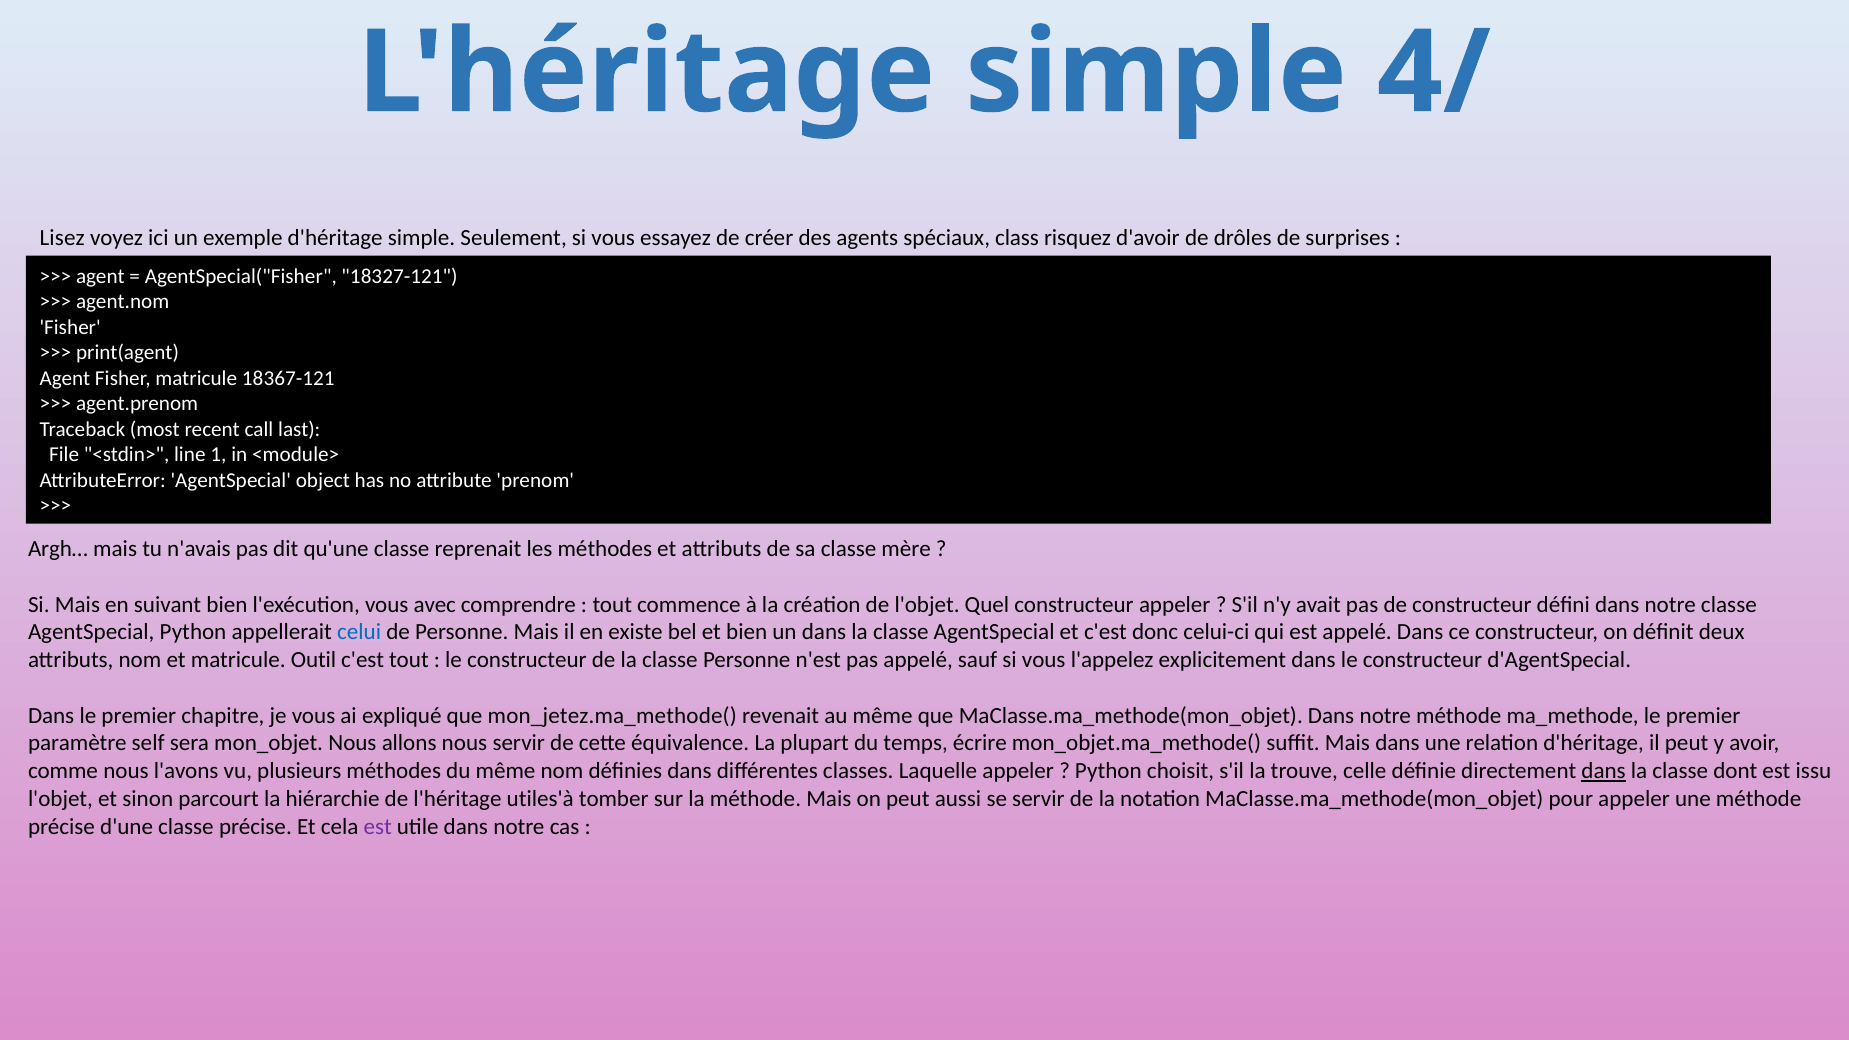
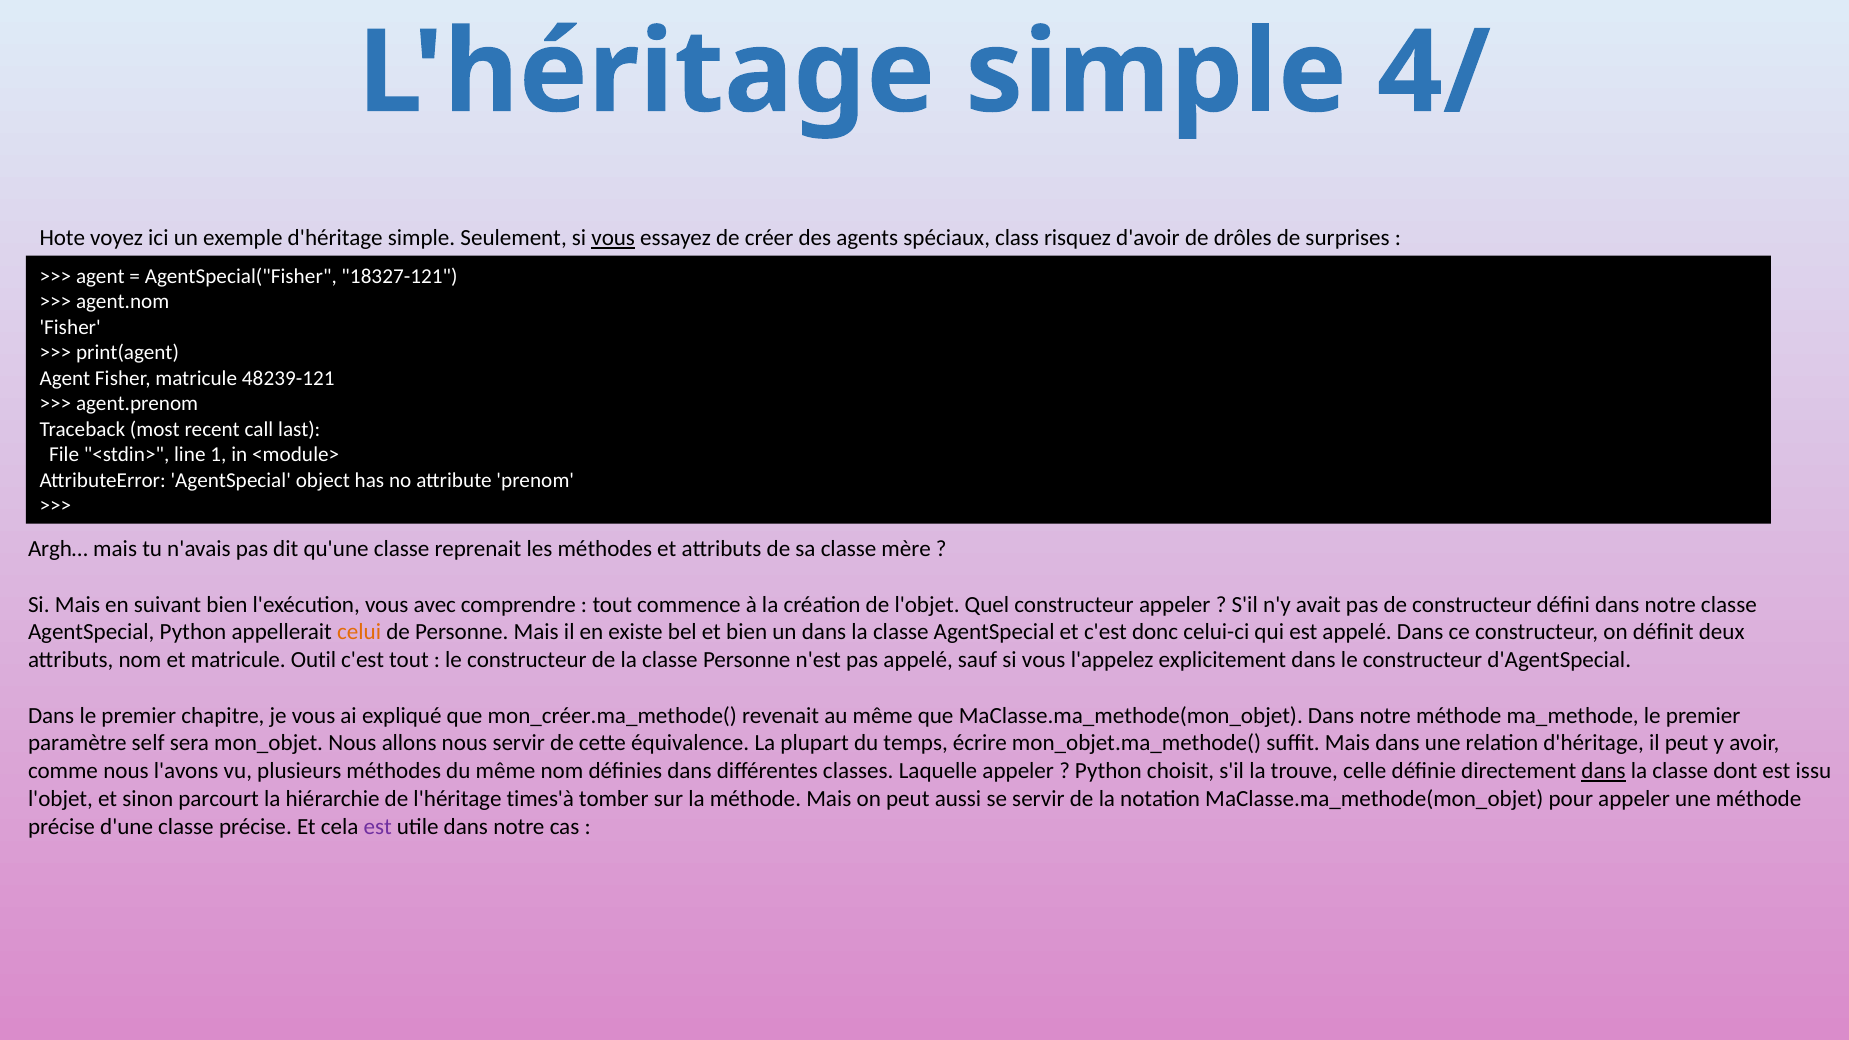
Lisez: Lisez -> Hote (62, 238)
vous underline: none -> present (613, 238)
18367-121: 18367-121 -> 48239-121 (288, 378)
celui colour: blue -> orange (359, 632)
mon_jetez.ma_methode(: mon_jetez.ma_methode( -> mon_créer.ma_methode( (612, 716)
utiles'à: utiles'à -> times'à (540, 799)
